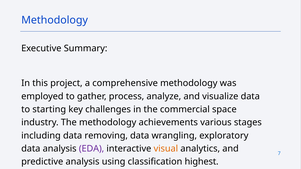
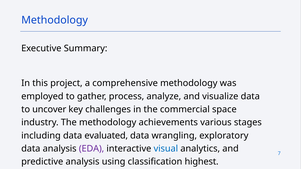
starting: starting -> uncover (49, 110)
removing: removing -> evaluated (106, 136)
visual colour: orange -> blue (166, 149)
